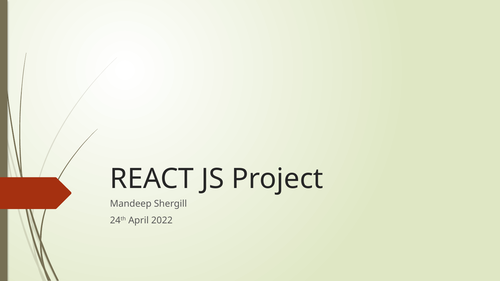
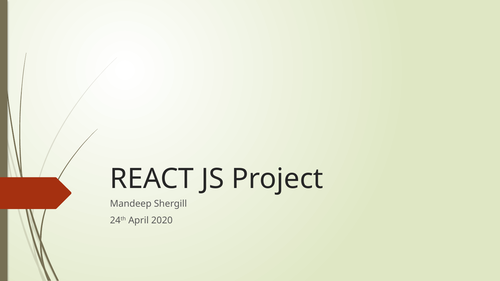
2022: 2022 -> 2020 (162, 221)
